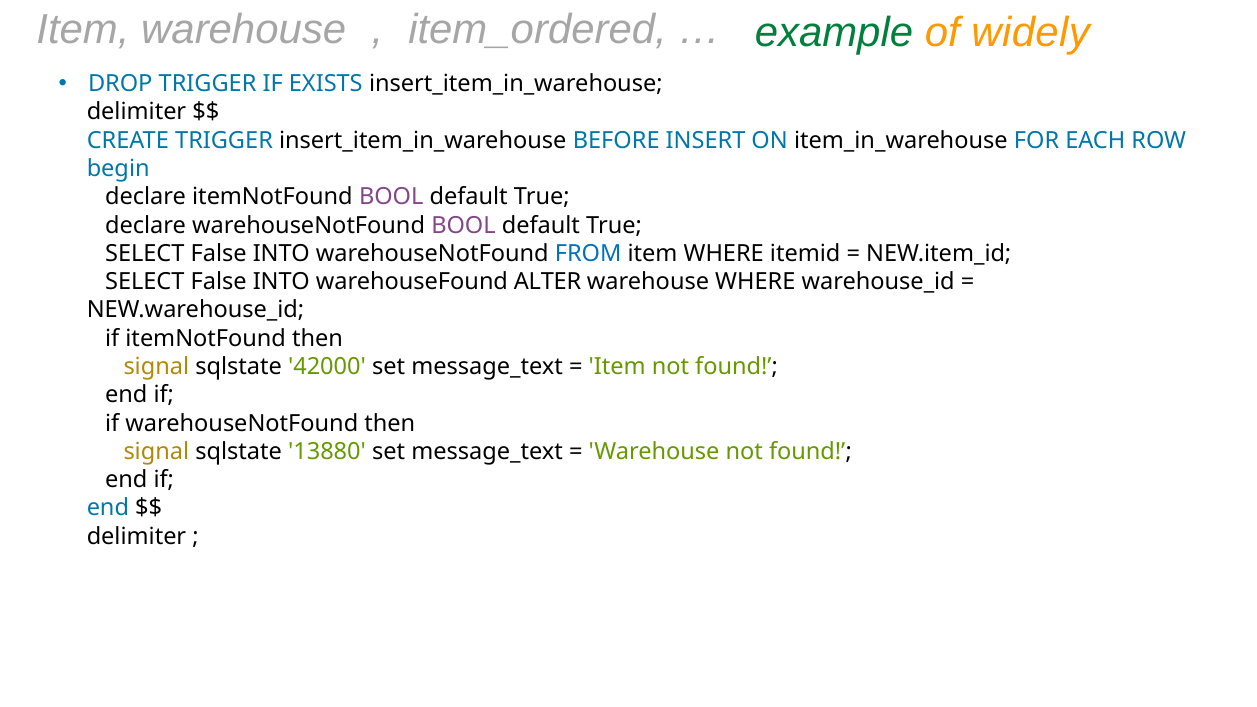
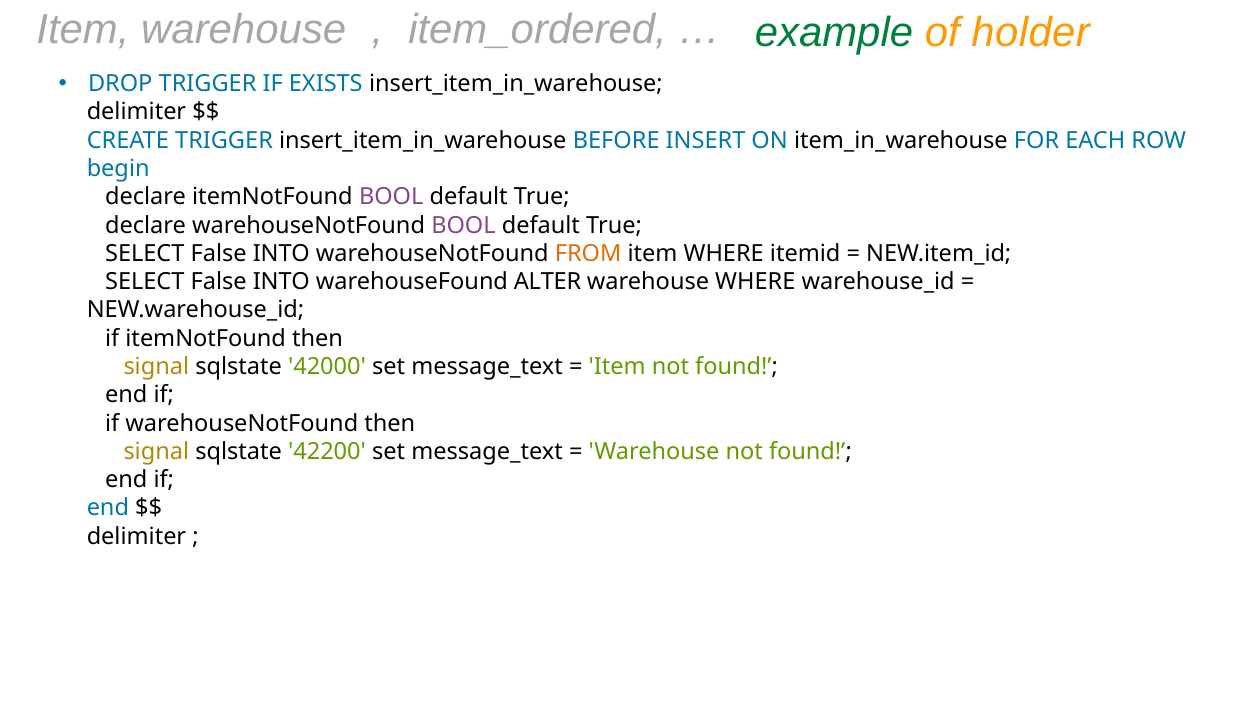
widely: widely -> holder (1031, 33)
FROM colour: blue -> orange (588, 254)
13880: 13880 -> 42200 (327, 452)
